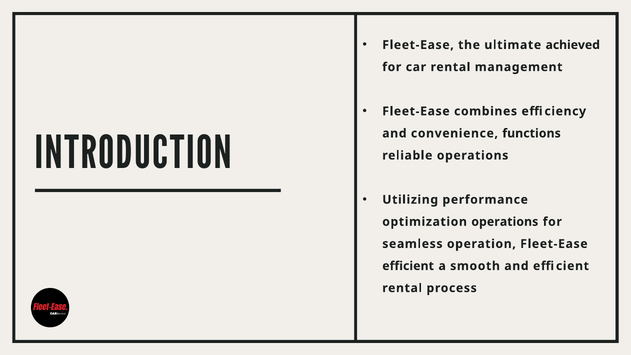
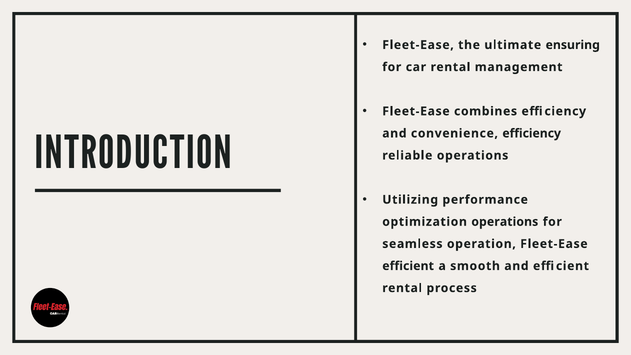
achieved: achieved -> ensuring (573, 45)
convenience functions: functions -> efficiency (532, 133)
